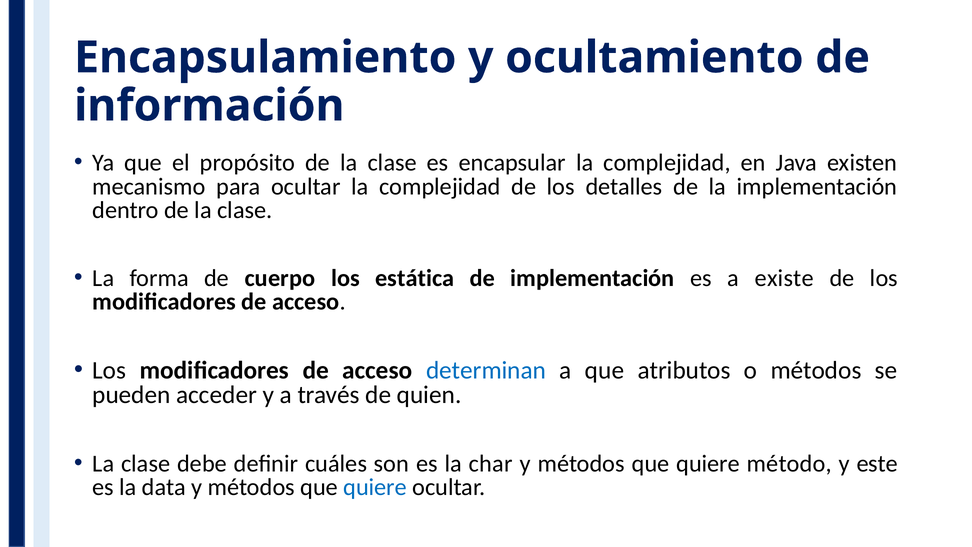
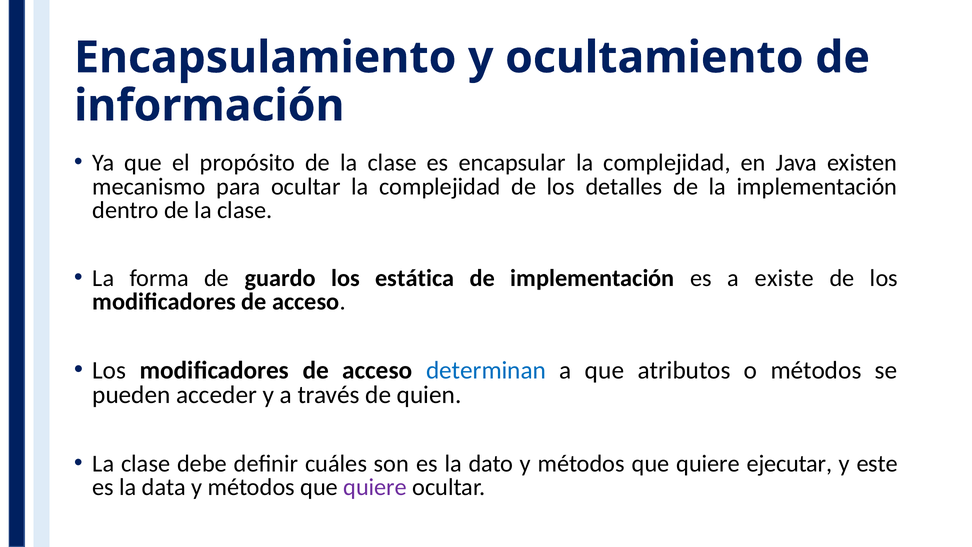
cuerpo: cuerpo -> guardo (280, 278)
char: char -> dato (491, 463)
método: método -> ejecutar (789, 463)
quiere colour: blue -> purple (375, 487)
